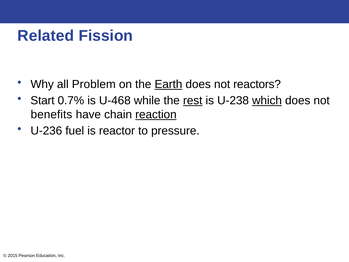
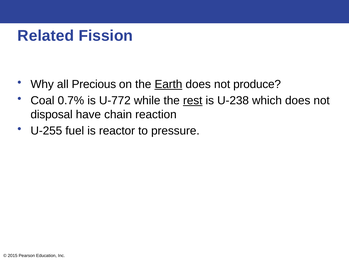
Problem: Problem -> Precious (94, 84)
reactors: reactors -> produce (257, 84)
Start: Start -> Coal (42, 101)
U-468: U-468 -> U-772 (115, 101)
which underline: present -> none (267, 101)
benefits: benefits -> disposal (52, 114)
reaction underline: present -> none (156, 114)
U-236: U-236 -> U-255 (46, 131)
